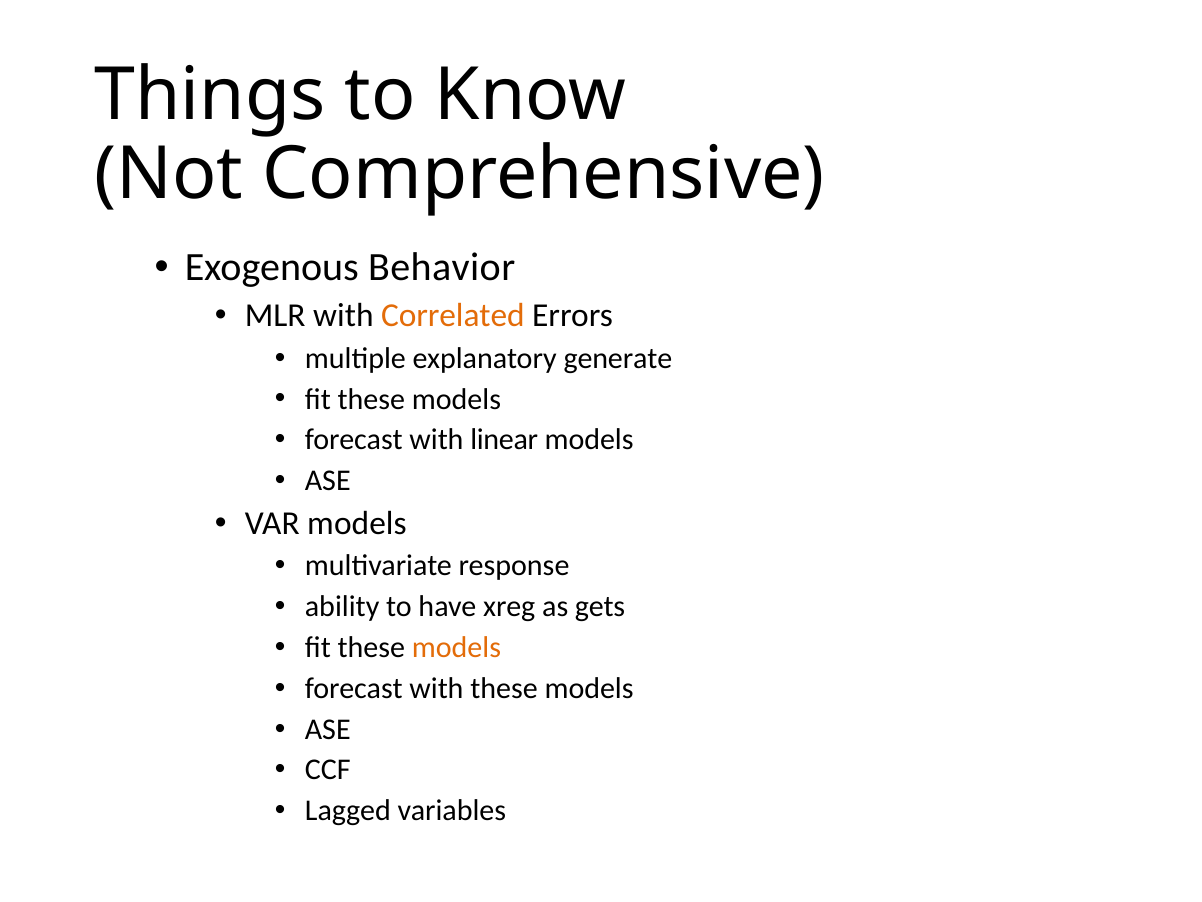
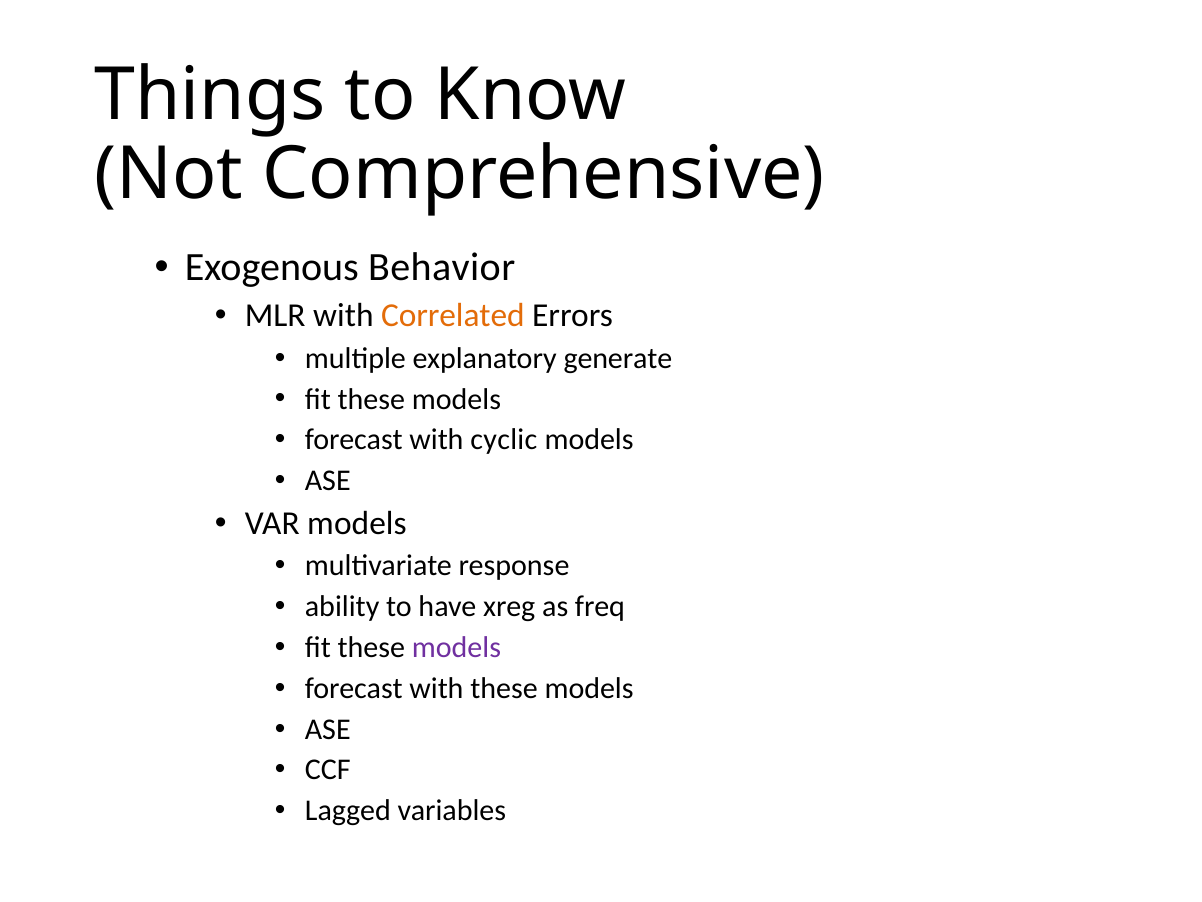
linear: linear -> cyclic (504, 440)
gets: gets -> freq (600, 606)
models colour: orange -> purple (456, 647)
